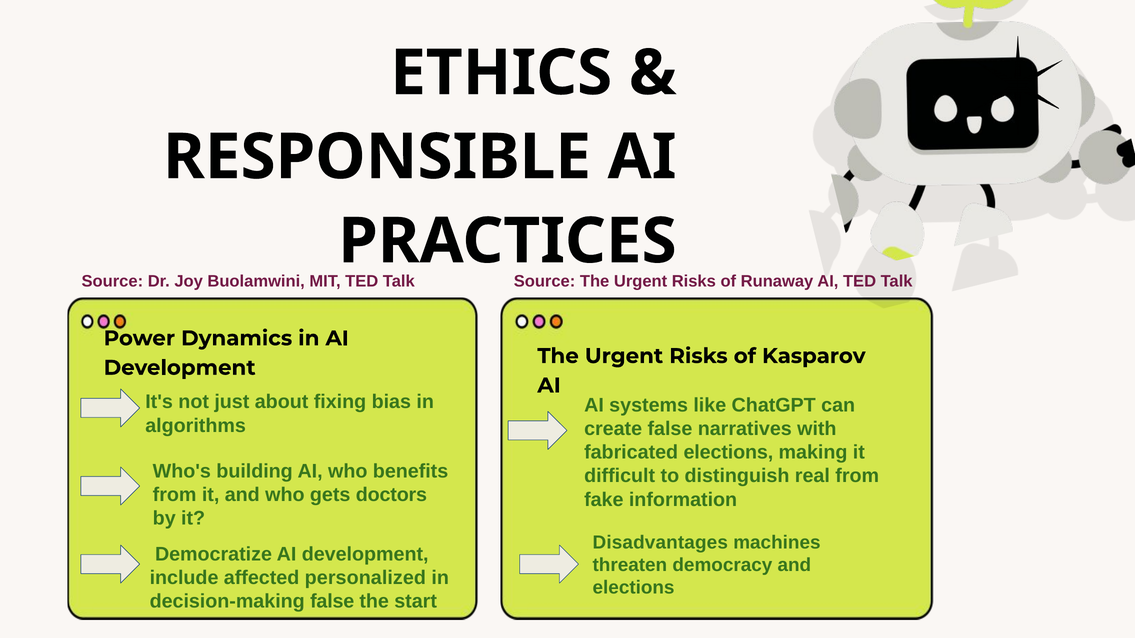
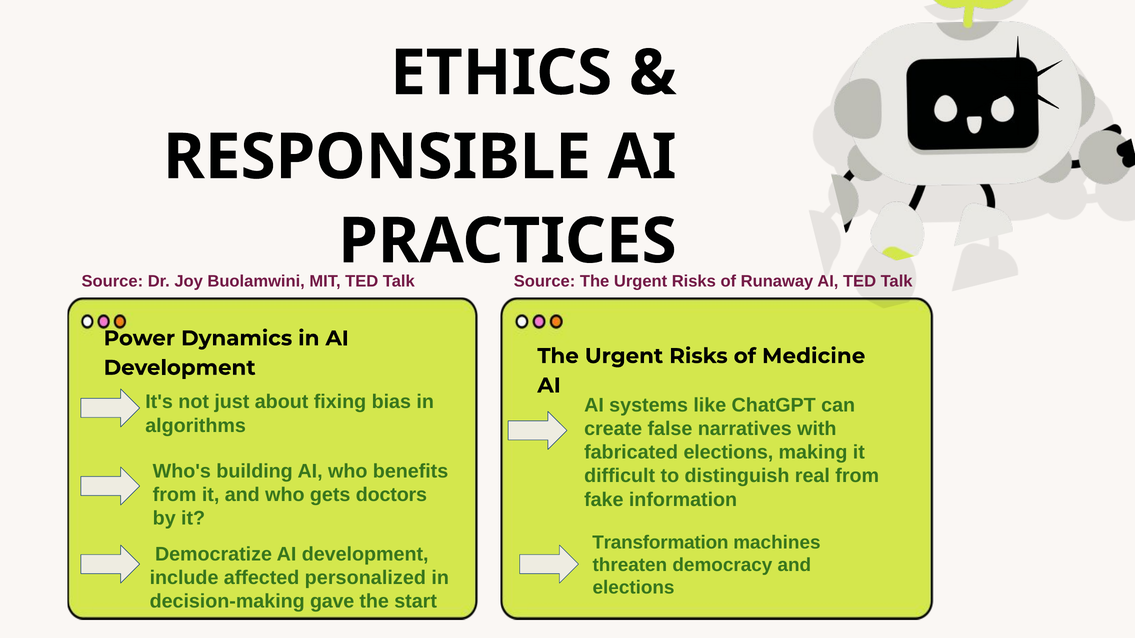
Kasparov: Kasparov -> Medicine (814, 356)
Disadvantages: Disadvantages -> Transformation (660, 543)
decision-making false: false -> gave (332, 602)
